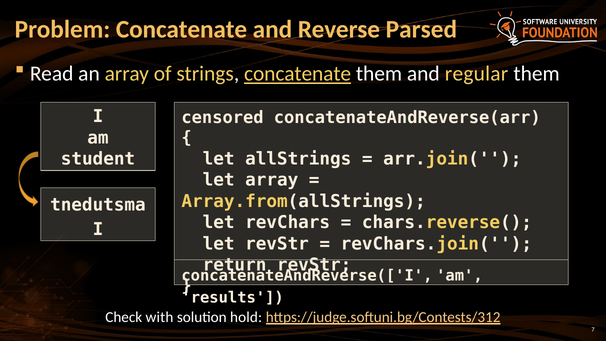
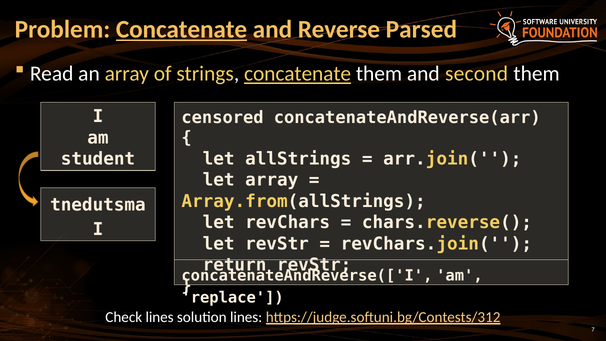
Concatenate underline: none -> present (181, 29)
regular: regular -> second (477, 74)
results: results -> replace (233, 298)
Check with: with -> lines (160, 317)
solution hold: hold -> lines (246, 317)
